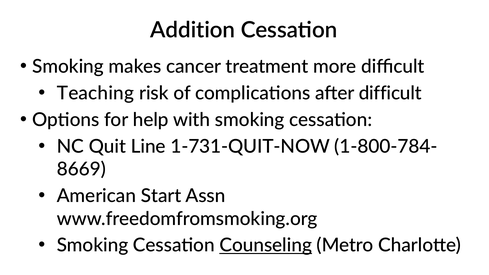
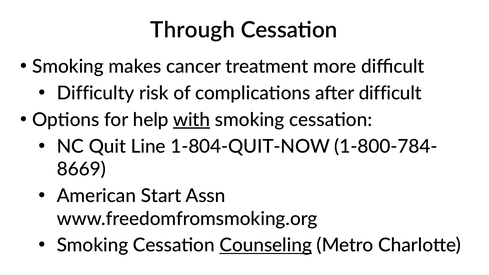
Addition: Addition -> Through (193, 30)
Teaching: Teaching -> Difficulty (96, 93)
with underline: none -> present (192, 120)
1-731-QUIT-NOW: 1-731-QUIT-NOW -> 1-804-QUIT-NOW (250, 146)
